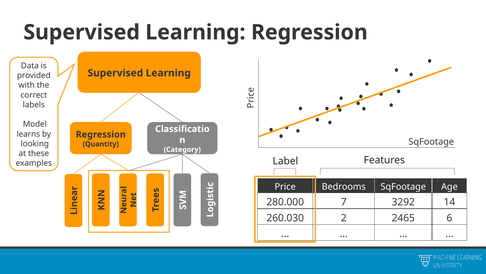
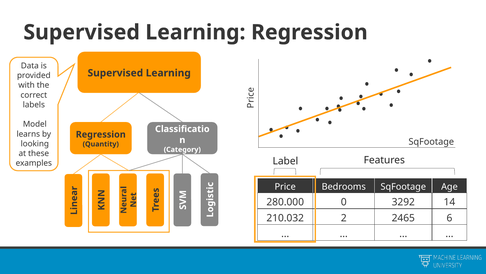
7: 7 -> 0 (344, 202)
260.030: 260.030 -> 210.032 (285, 218)
